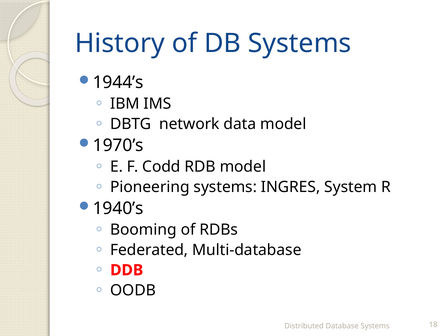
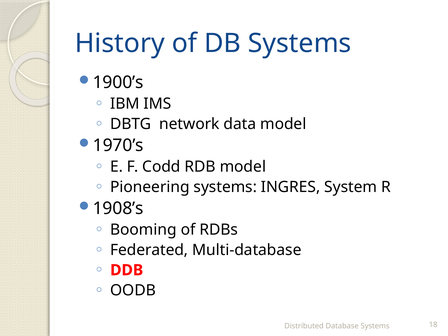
1944’s: 1944’s -> 1900’s (118, 82)
1940’s: 1940’s -> 1908’s (118, 208)
